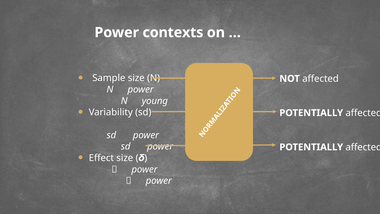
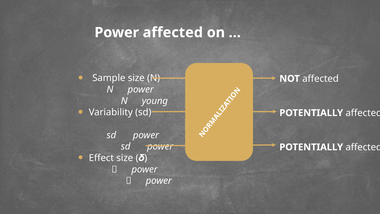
Power contexts: contexts -> affected (173, 32)
